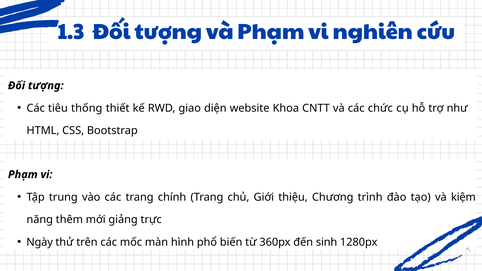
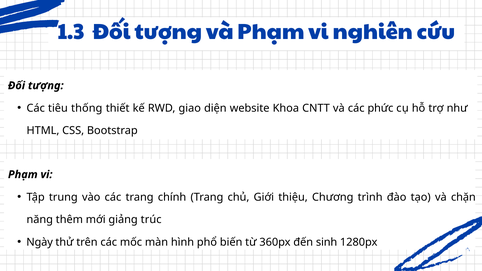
chức: chức -> phức (380, 108)
kiệm: kiệm -> chặn (463, 197)
trực: trực -> trúc (151, 220)
